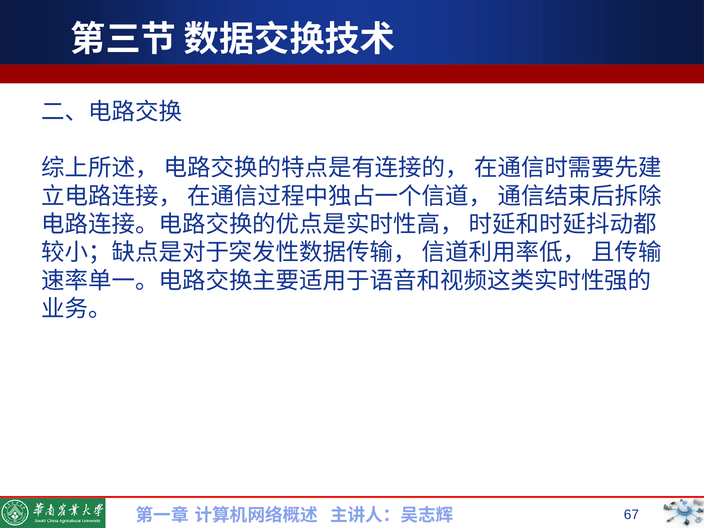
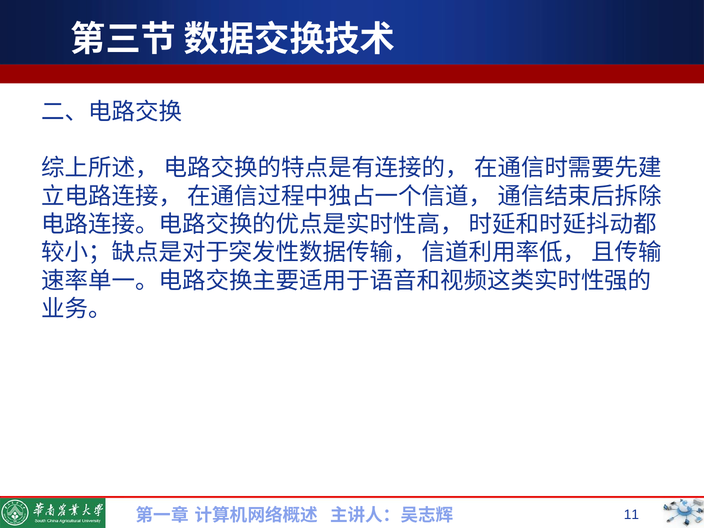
67: 67 -> 11 (631, 515)
